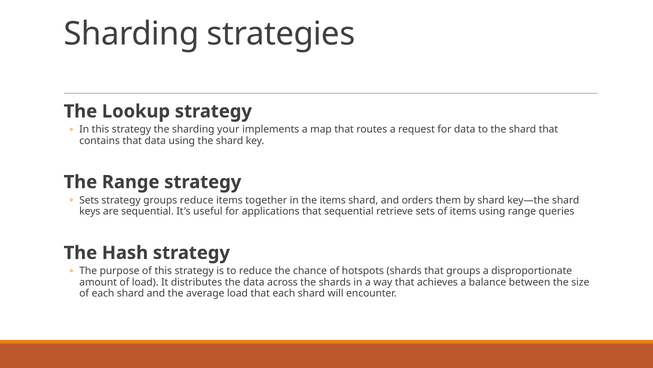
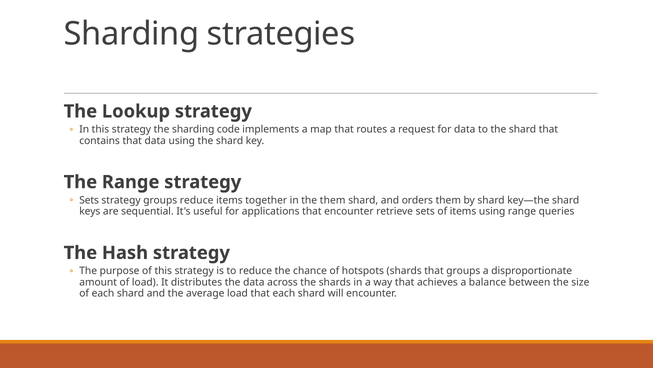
your: your -> code (228, 129)
the items: items -> them (333, 200)
that sequential: sequential -> encounter (349, 211)
